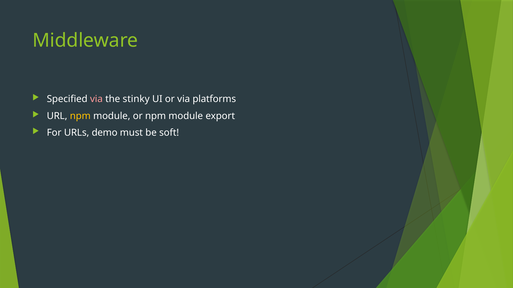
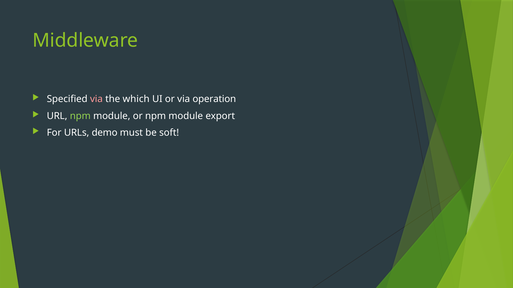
stinky: stinky -> which (136, 99)
platforms: platforms -> operation (214, 99)
npm colour: yellow -> light green (80, 116)
